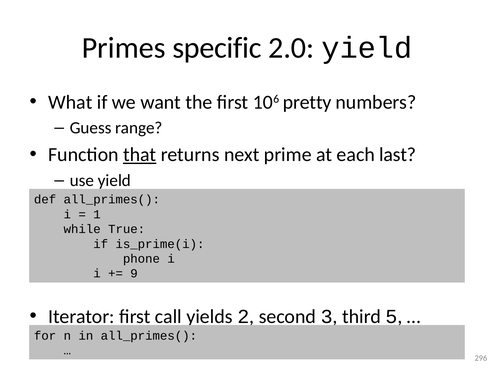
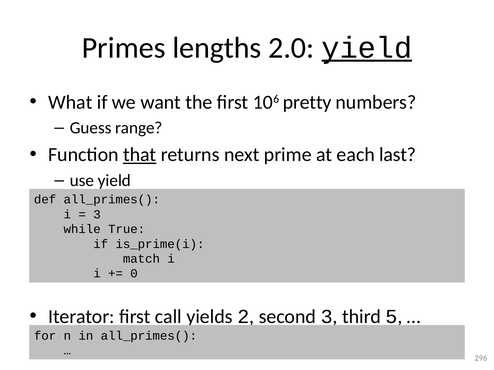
specific: specific -> lengths (217, 48)
yield underline: none -> present (367, 48)
1: 1 -> 3 (97, 215)
phone: phone -> match (141, 259)
9: 9 -> 0 (134, 274)
